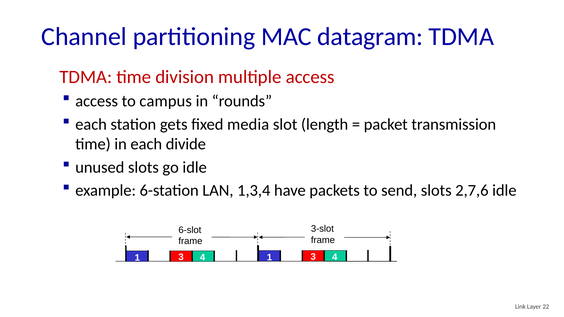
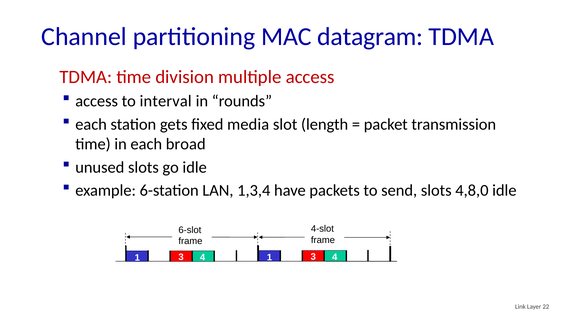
campus: campus -> interval (166, 101)
divide: divide -> broad (186, 144)
2,7,6: 2,7,6 -> 4,8,0 (472, 191)
3-slot: 3-slot -> 4-slot (322, 229)
